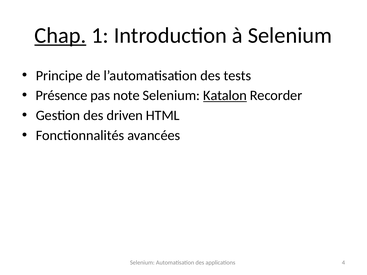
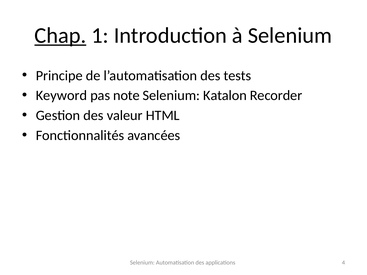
Présence: Présence -> Keyword (61, 96)
Katalon underline: present -> none (225, 96)
driven: driven -> valeur (125, 116)
